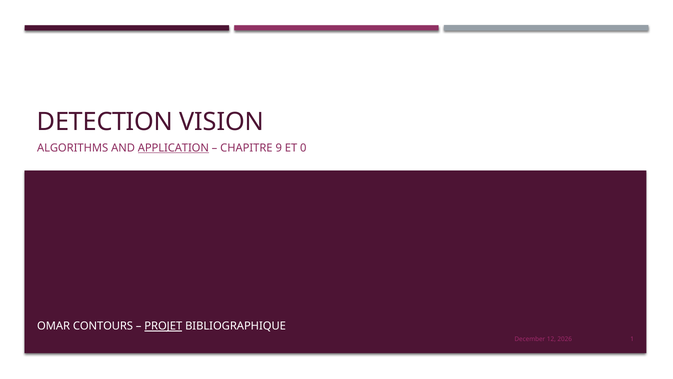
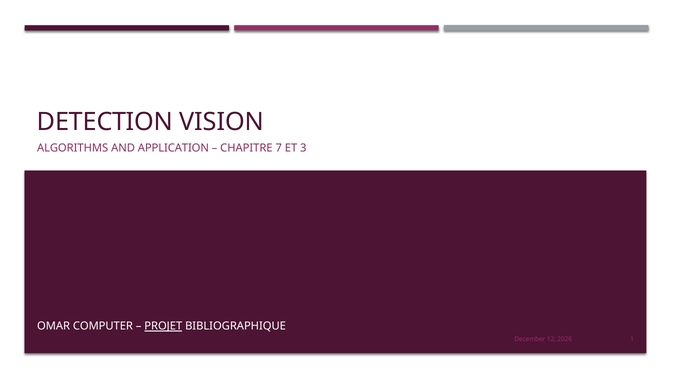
APPLICATION underline: present -> none (173, 148)
9: 9 -> 7 (279, 148)
0: 0 -> 3 (303, 148)
CONTOURS: CONTOURS -> COMPUTER (103, 326)
